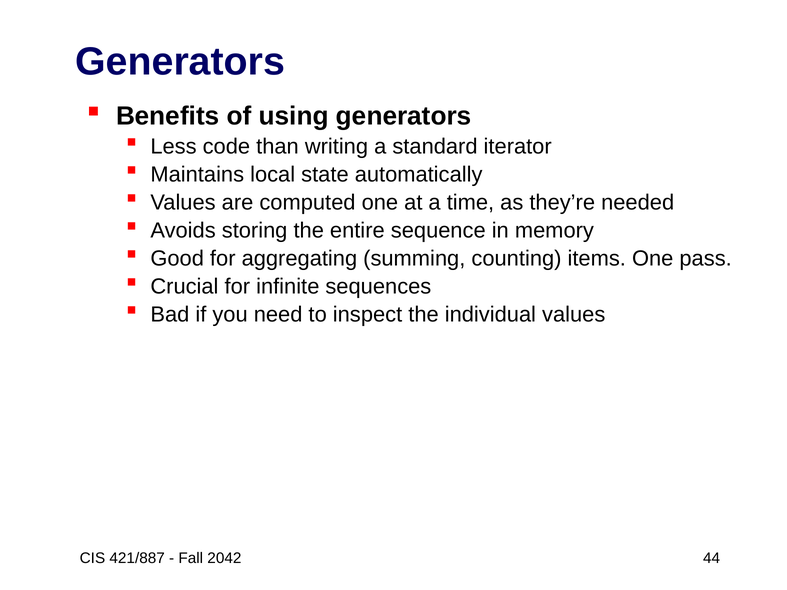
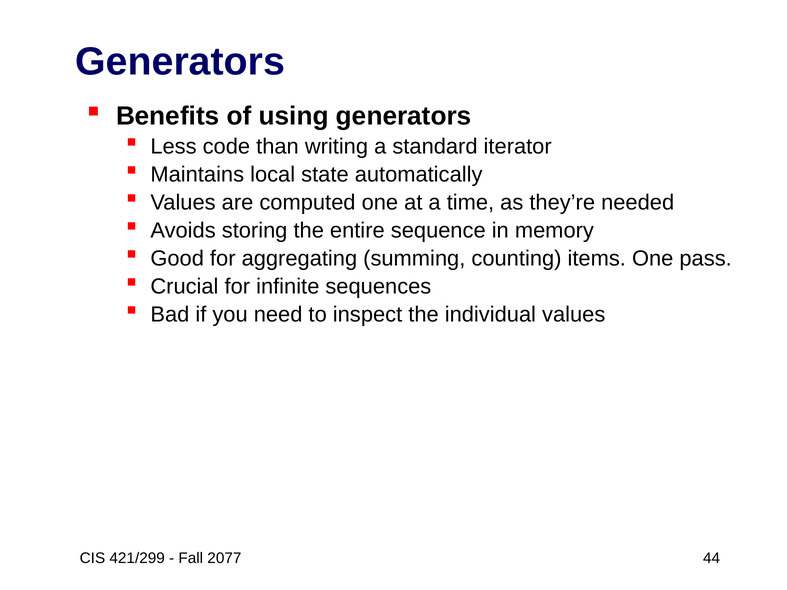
421/887: 421/887 -> 421/299 (137, 559)
2042: 2042 -> 2077 (224, 559)
